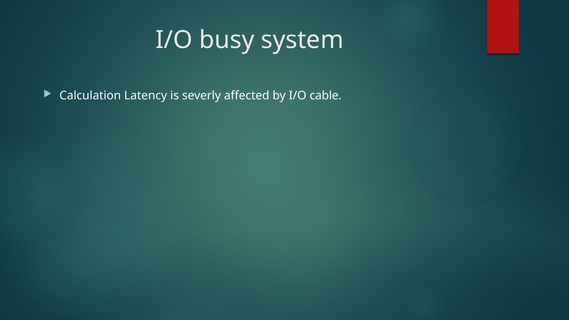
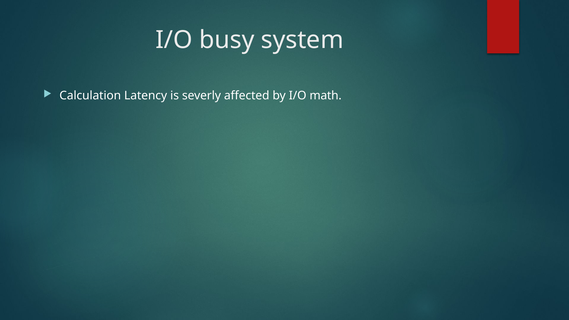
cable: cable -> math (326, 96)
